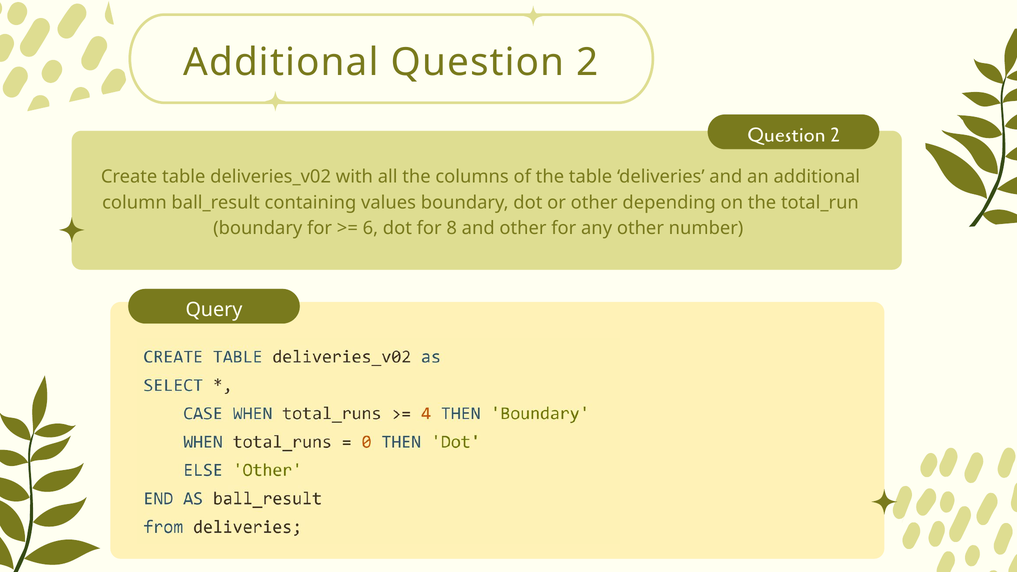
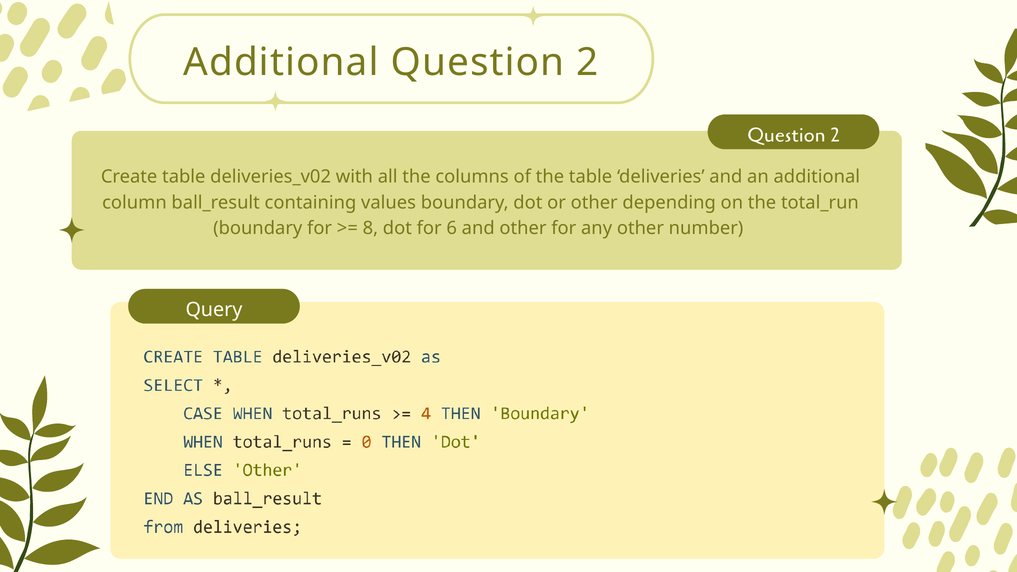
6: 6 -> 8 (370, 228)
8: 8 -> 6 (452, 228)
